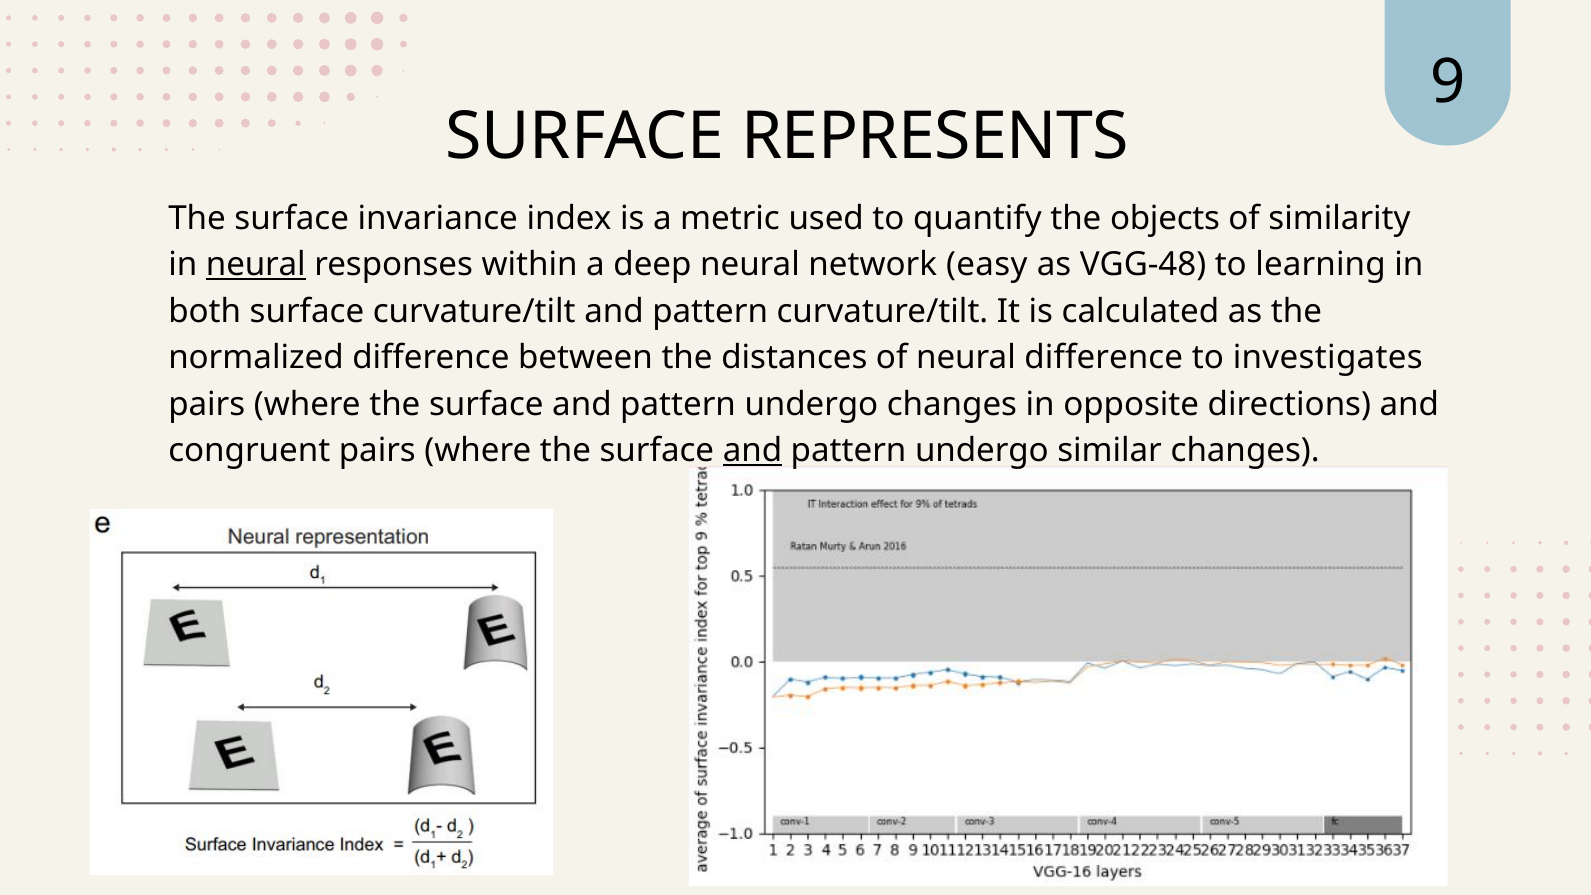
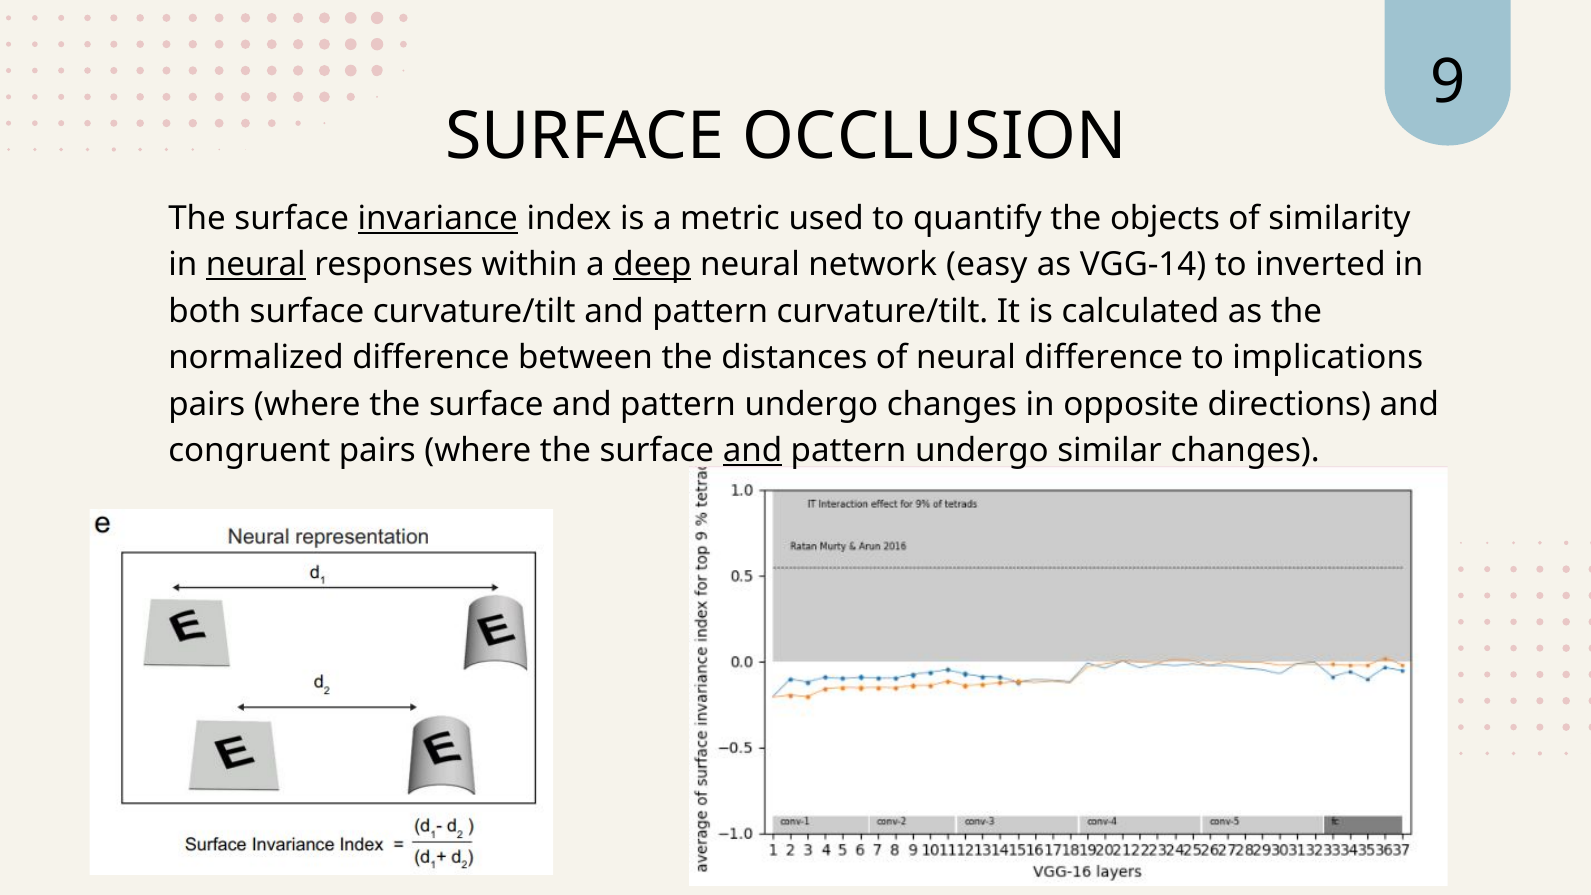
REPRESENTS: REPRESENTS -> OCCLUSION (935, 136)
invariance underline: none -> present (438, 218)
deep underline: none -> present (652, 265)
VGG-48: VGG-48 -> VGG-14 (1143, 265)
learning: learning -> inverted (1321, 265)
investigates: investigates -> implications (1328, 358)
